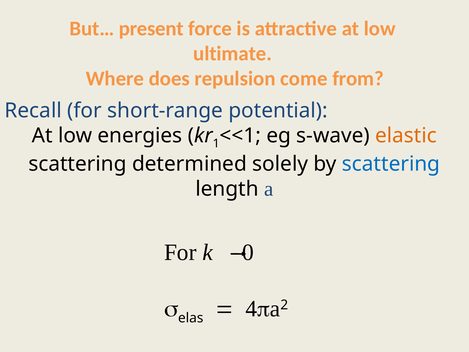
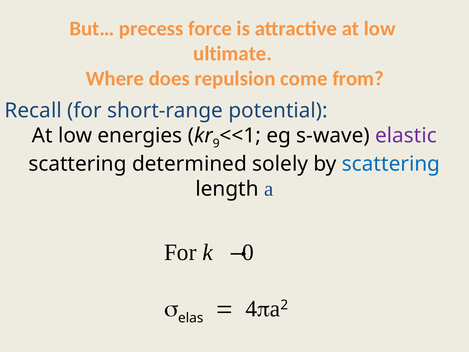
present: present -> precess (151, 29)
1: 1 -> 9 (216, 144)
elastic colour: orange -> purple (406, 135)
